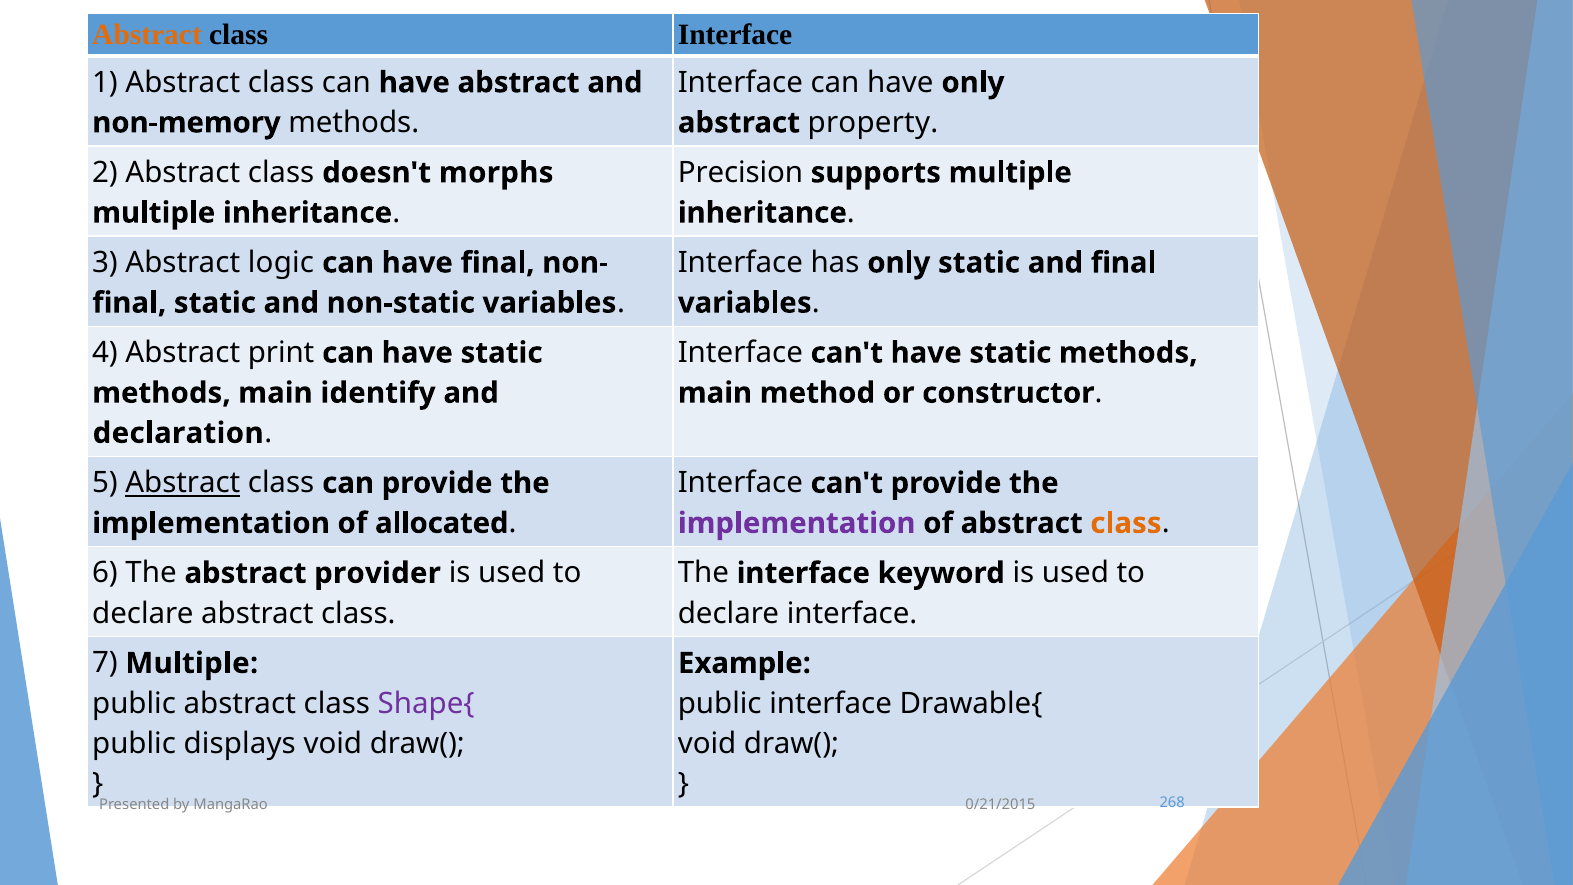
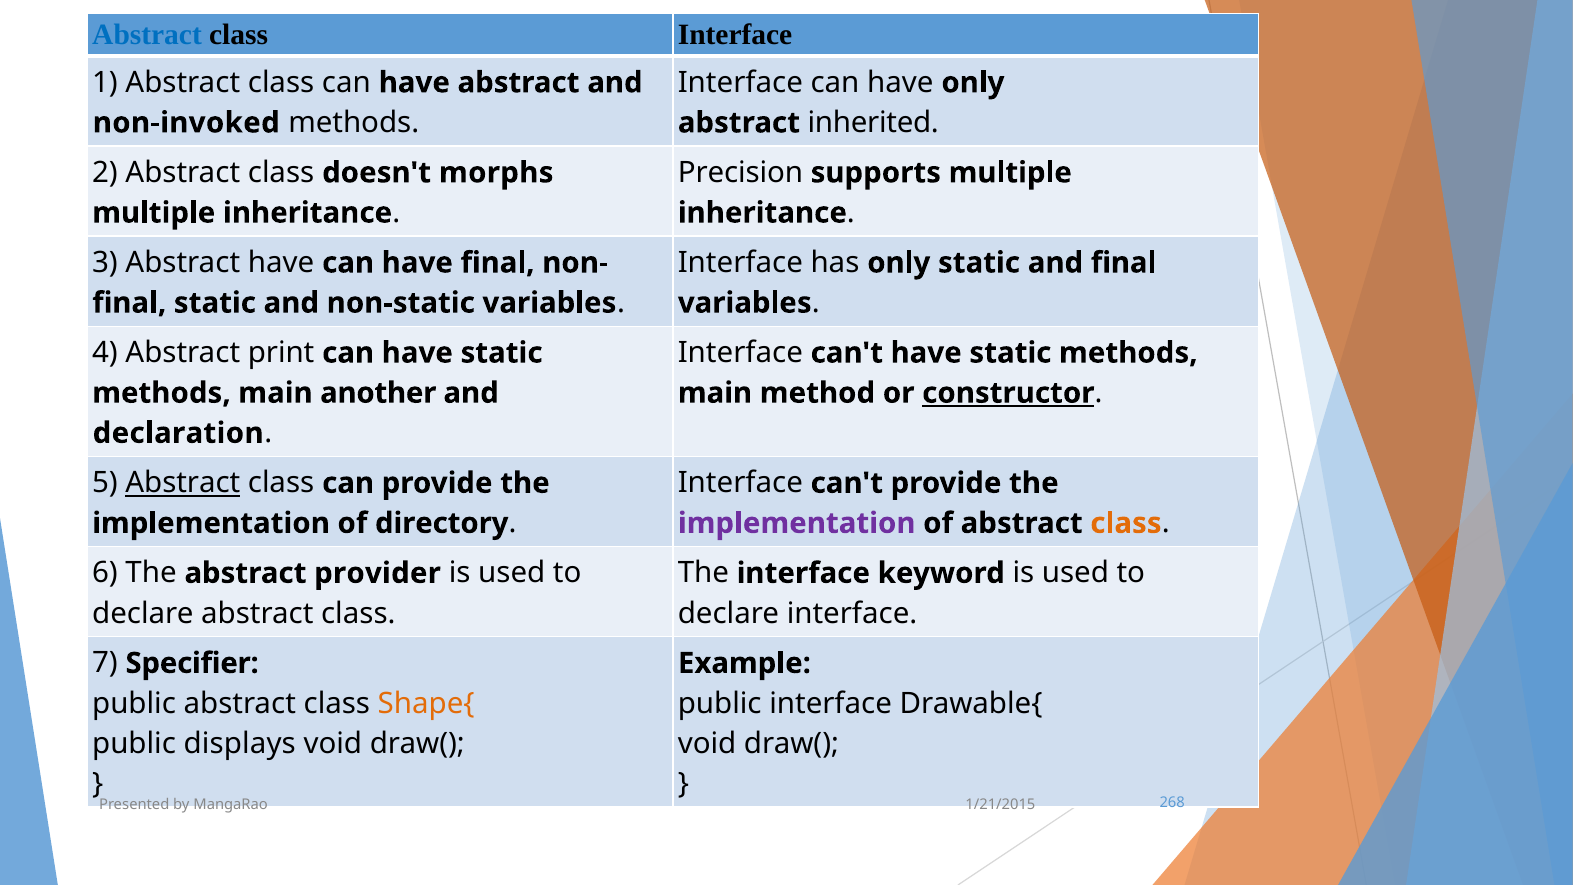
Abstract colour: orange -> blue (147, 35)
non-memory: non-memory -> non-invoked (186, 123)
property: property -> inherited (873, 123)
Abstract logic: logic -> have (281, 263)
identify: identify -> another (378, 393)
constructor underline: none -> present (1008, 393)
allocated: allocated -> directory (442, 523)
7 Multiple: Multiple -> Specifier (192, 663)
Shape{ colour: purple -> orange (426, 703)
0/21/2015: 0/21/2015 -> 1/21/2015 (1000, 804)
